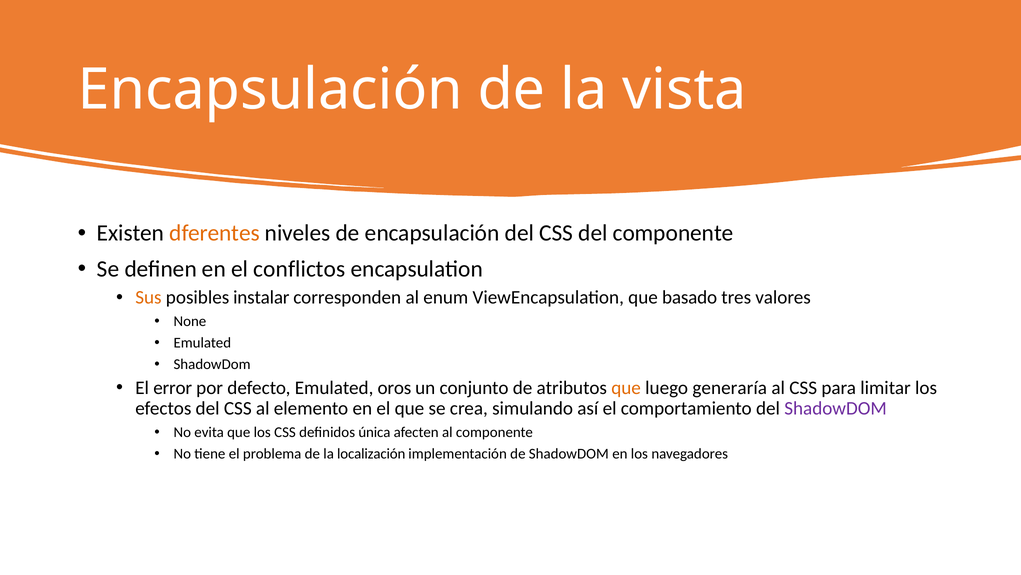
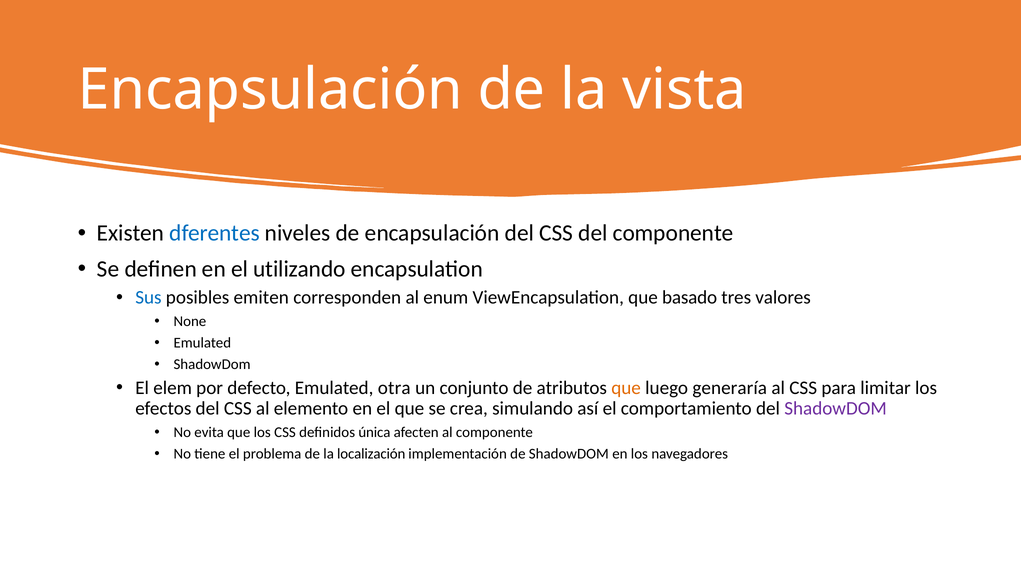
dferentes colour: orange -> blue (215, 233)
conflictos: conflictos -> utilizando (299, 269)
Sus colour: orange -> blue (148, 297)
instalar: instalar -> emiten (261, 297)
error: error -> elem (173, 387)
oros: oros -> otra (394, 387)
